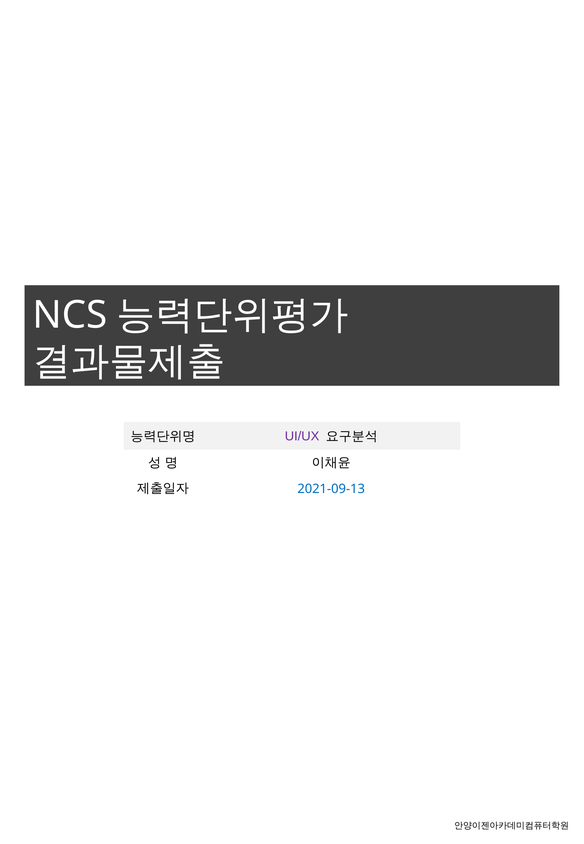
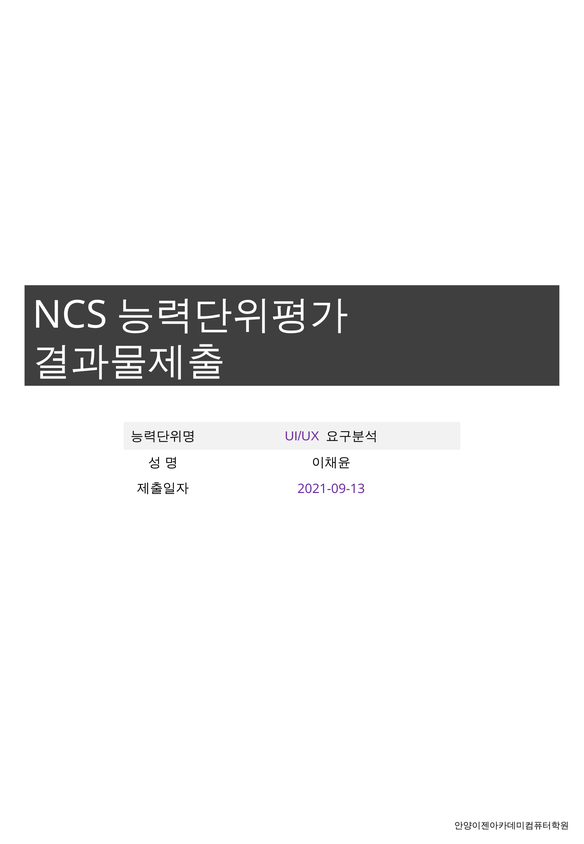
2021-09-13 colour: blue -> purple (331, 489)
